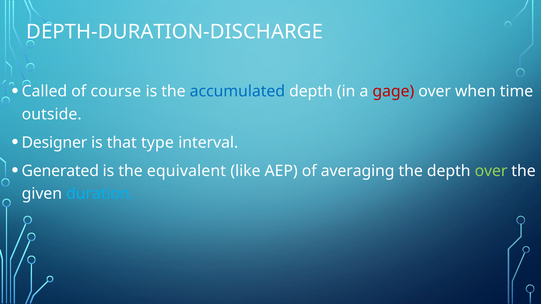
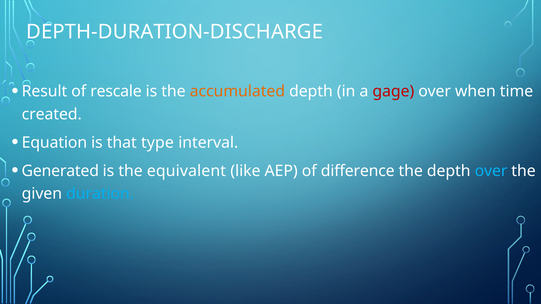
Called: Called -> Result (44, 92)
course: course -> rescale (116, 92)
accumulated colour: blue -> orange (237, 92)
outside: outside -> created (52, 114)
Designer: Designer -> Equation (54, 143)
averaging: averaging -> difference (358, 171)
over colour: light green -> light blue (491, 171)
